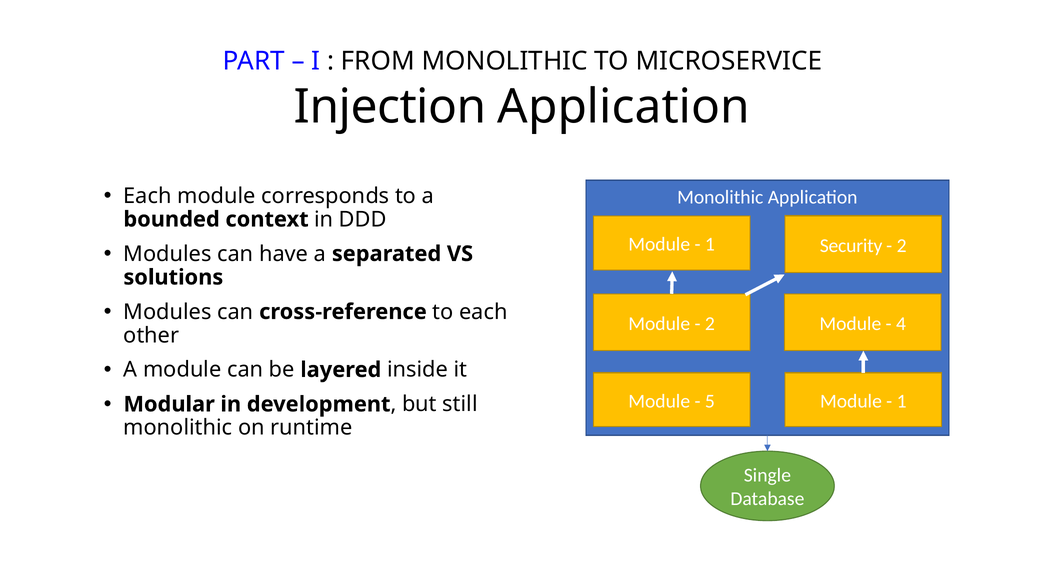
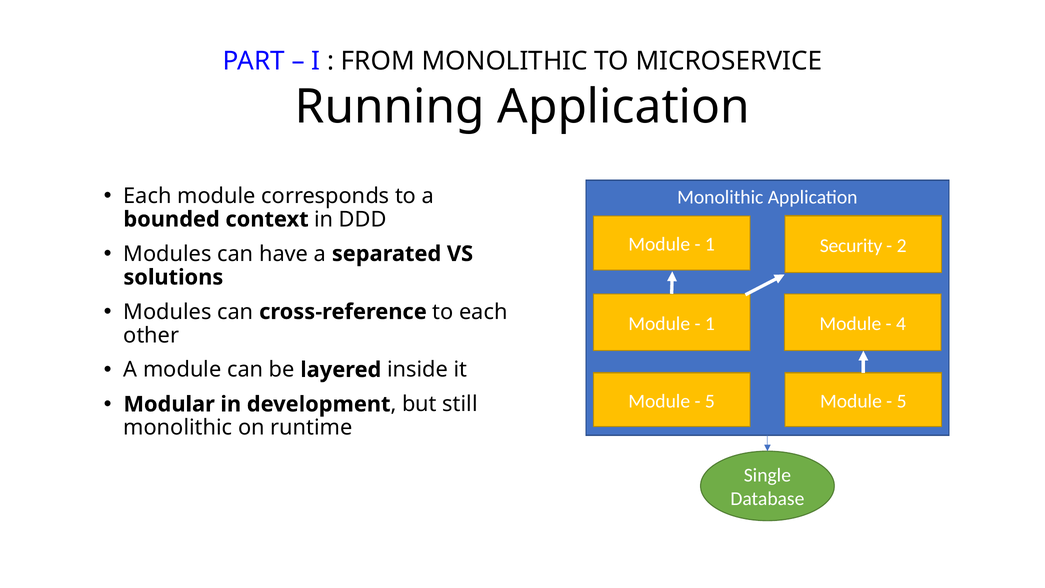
Injection: Injection -> Running (390, 107)
2: 2 -> 1 (710, 324)
1: 1 -> 5 (902, 401)
